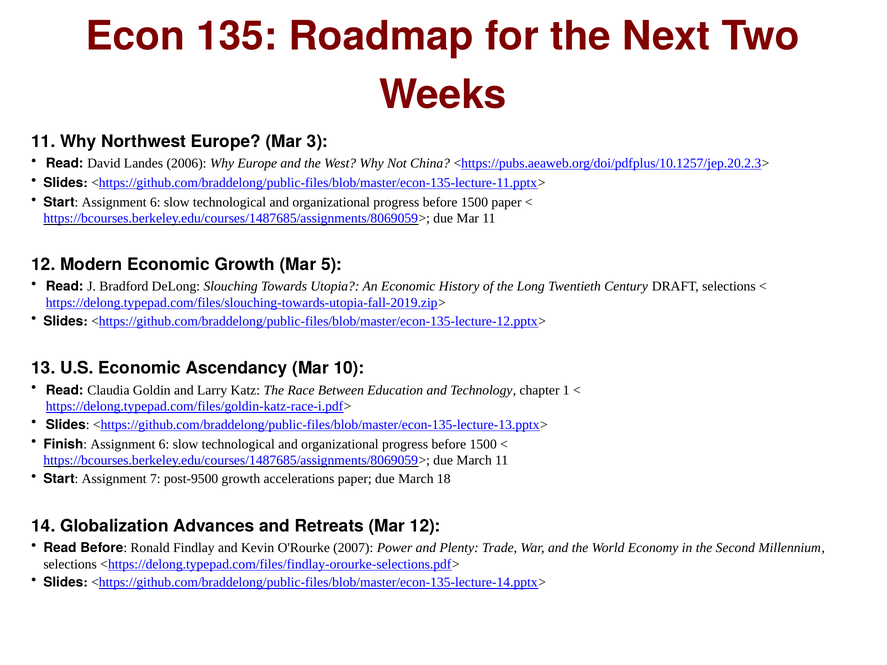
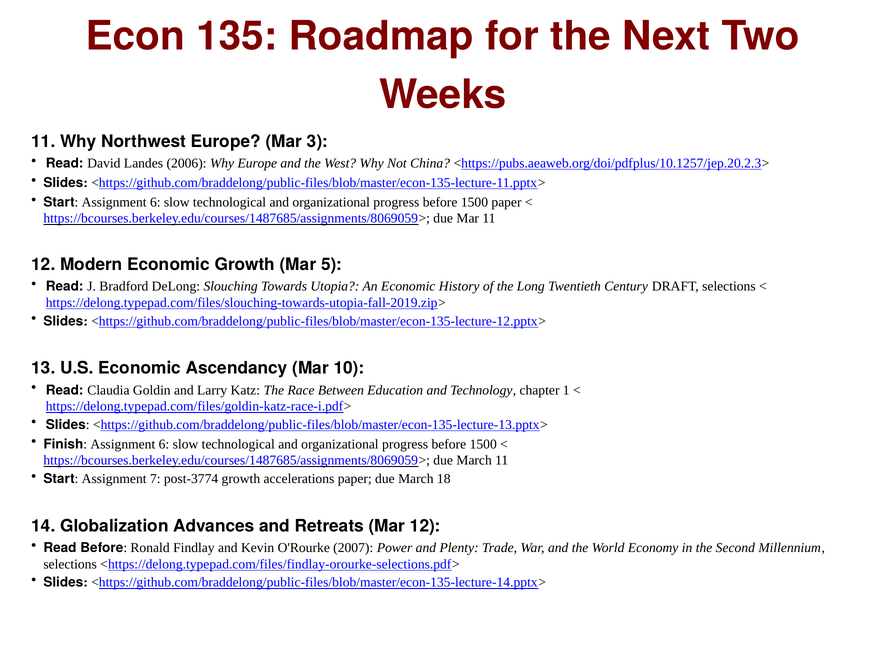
post-9500: post-9500 -> post-3774 (191, 479)
